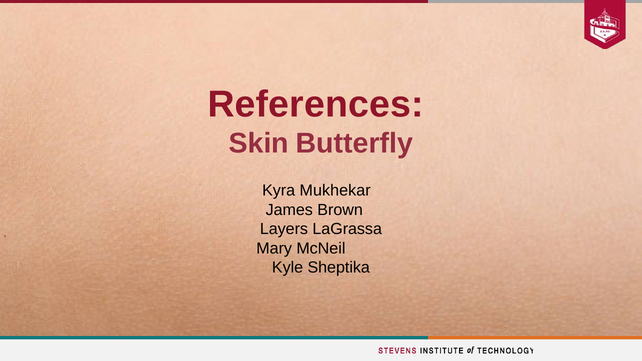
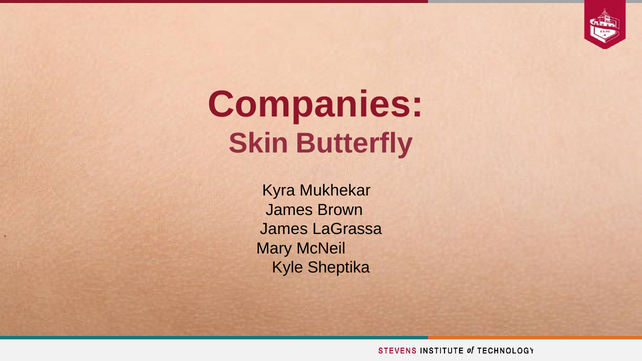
References: References -> Companies (316, 104)
Layers: Layers -> James (284, 229)
